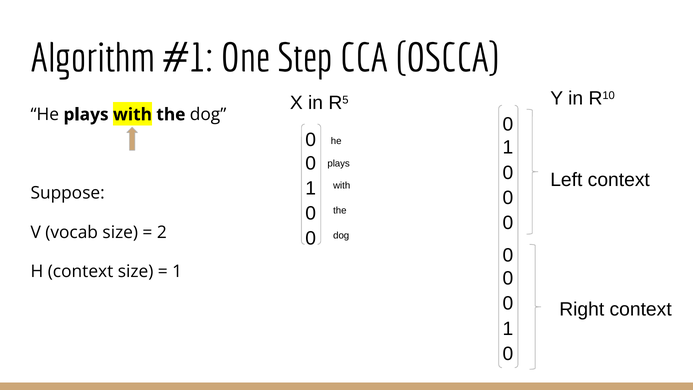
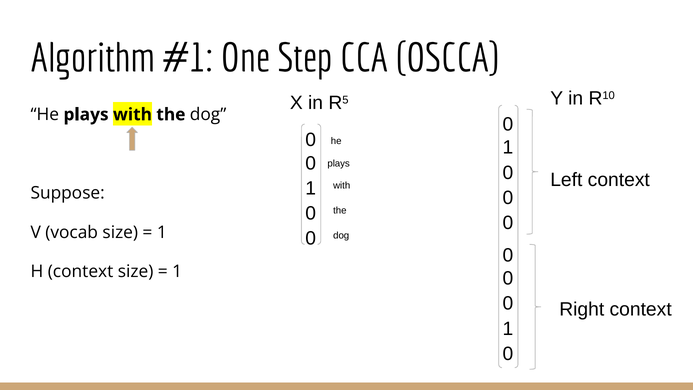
2: 2 -> 1 (162, 232)
